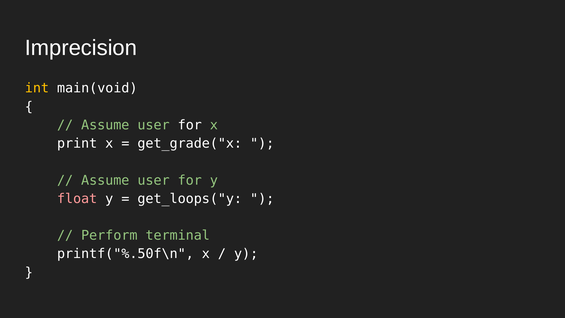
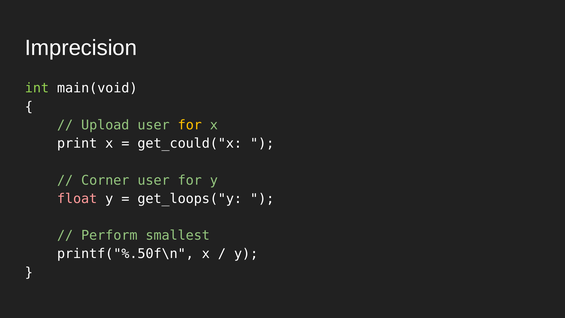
int colour: yellow -> light green (37, 88)
Assume: Assume -> Upload (105, 125)
for colour: white -> yellow (190, 125)
get_grade("x: get_grade("x -> get_could("x (190, 143)
Assume: Assume -> Corner (105, 180)
terminal: terminal -> smallest (178, 235)
